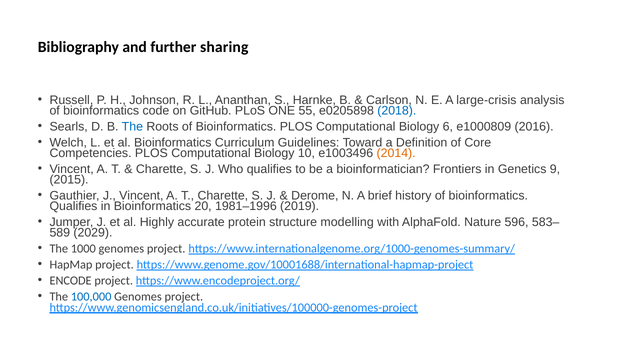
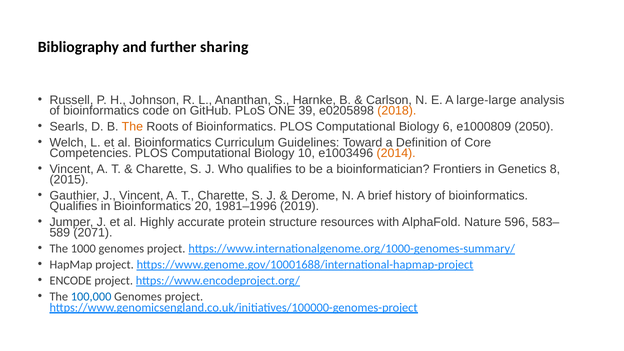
large-crisis: large-crisis -> large-large (486, 100)
55: 55 -> 39 (307, 111)
2018 colour: blue -> orange (397, 111)
The colour: blue -> orange (132, 127)
2016: 2016 -> 2050 (534, 127)
9: 9 -> 8 (555, 169)
modelling: modelling -> resources (347, 222)
2029: 2029 -> 2071 (93, 233)
